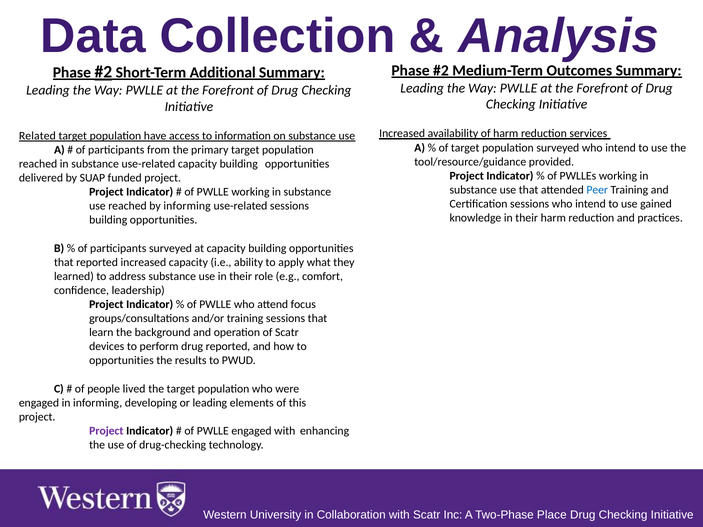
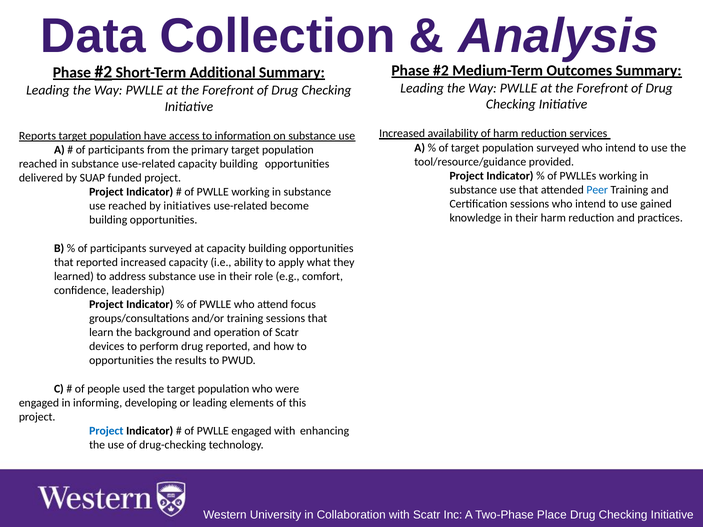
Related: Related -> Reports (37, 136)
by informing: informing -> initiatives (187, 206)
use-related sessions: sessions -> become (289, 206)
lived: lived -> used (134, 389)
Project colour: purple -> blue (106, 431)
